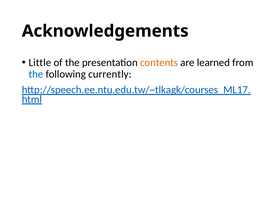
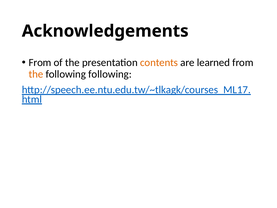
Little: Little -> From (40, 62)
the colour: blue -> orange (36, 74)
following currently: currently -> following (110, 74)
